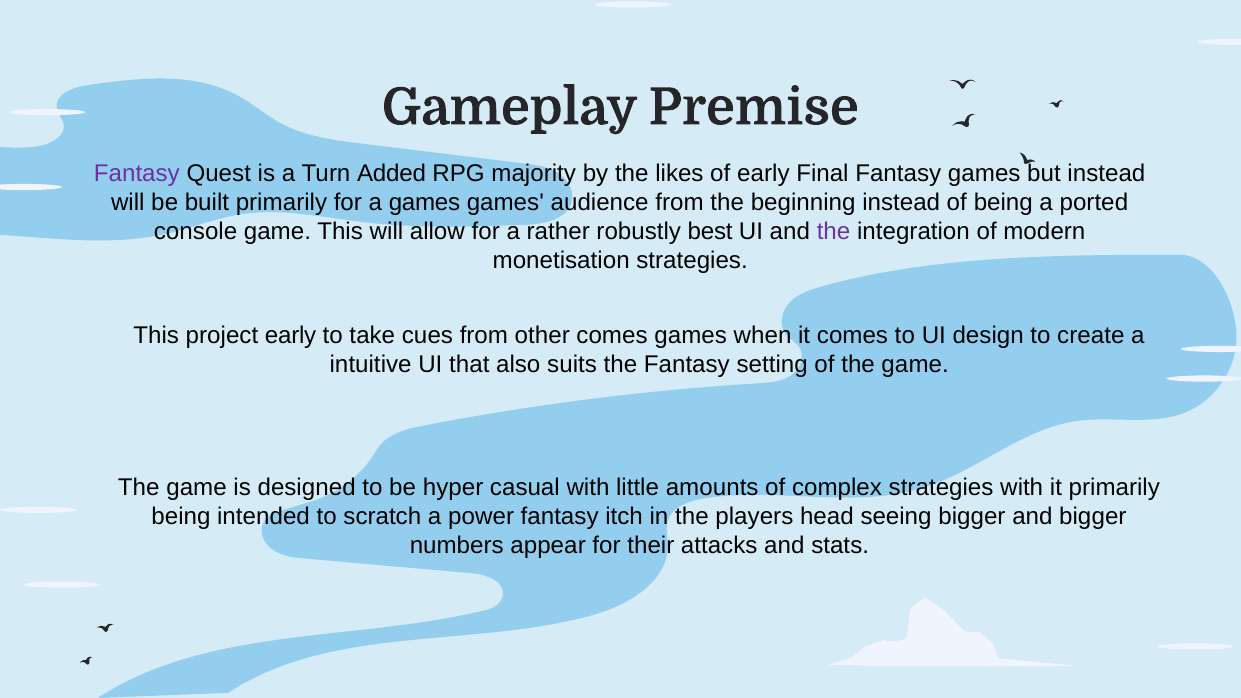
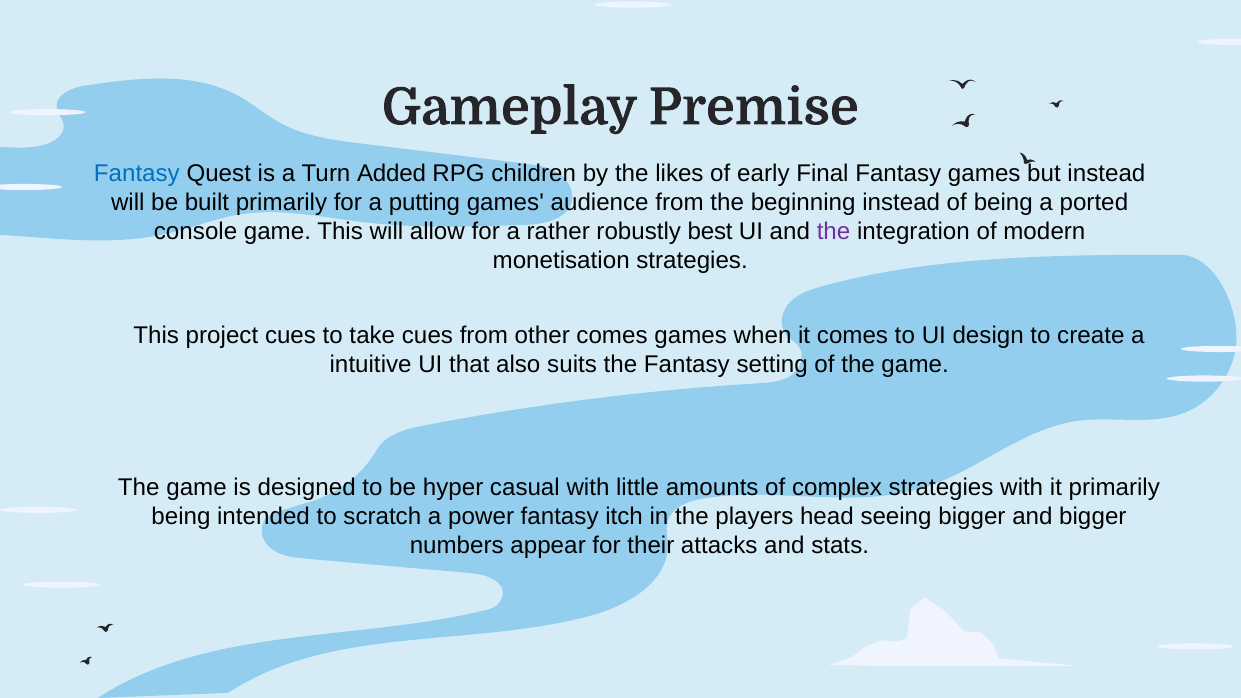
Fantasy colour: purple -> blue (137, 173)
majority: majority -> children (534, 173)
a games: games -> putting (424, 202)
project early: early -> cues (290, 336)
